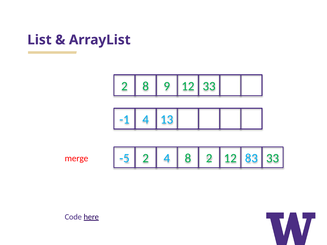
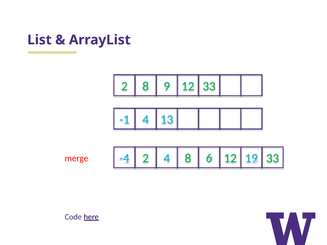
-5: -5 -> -4 (124, 158)
8 2: 2 -> 6 (209, 158)
83: 83 -> 19 (251, 158)
